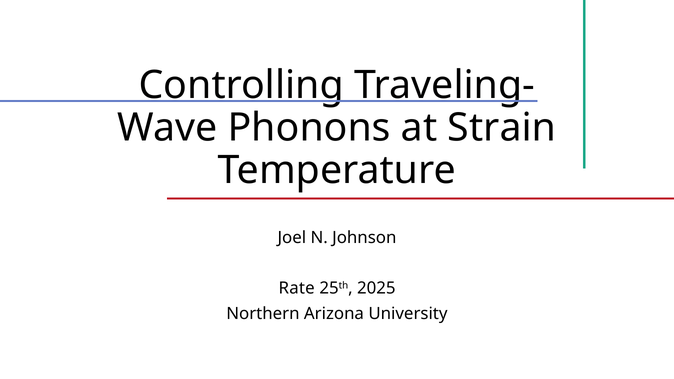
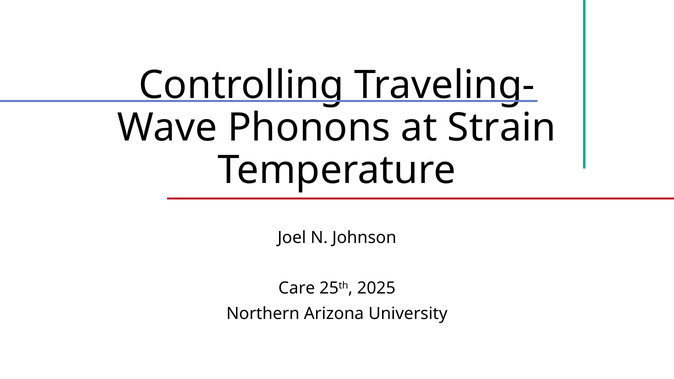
Rate: Rate -> Care (297, 288)
